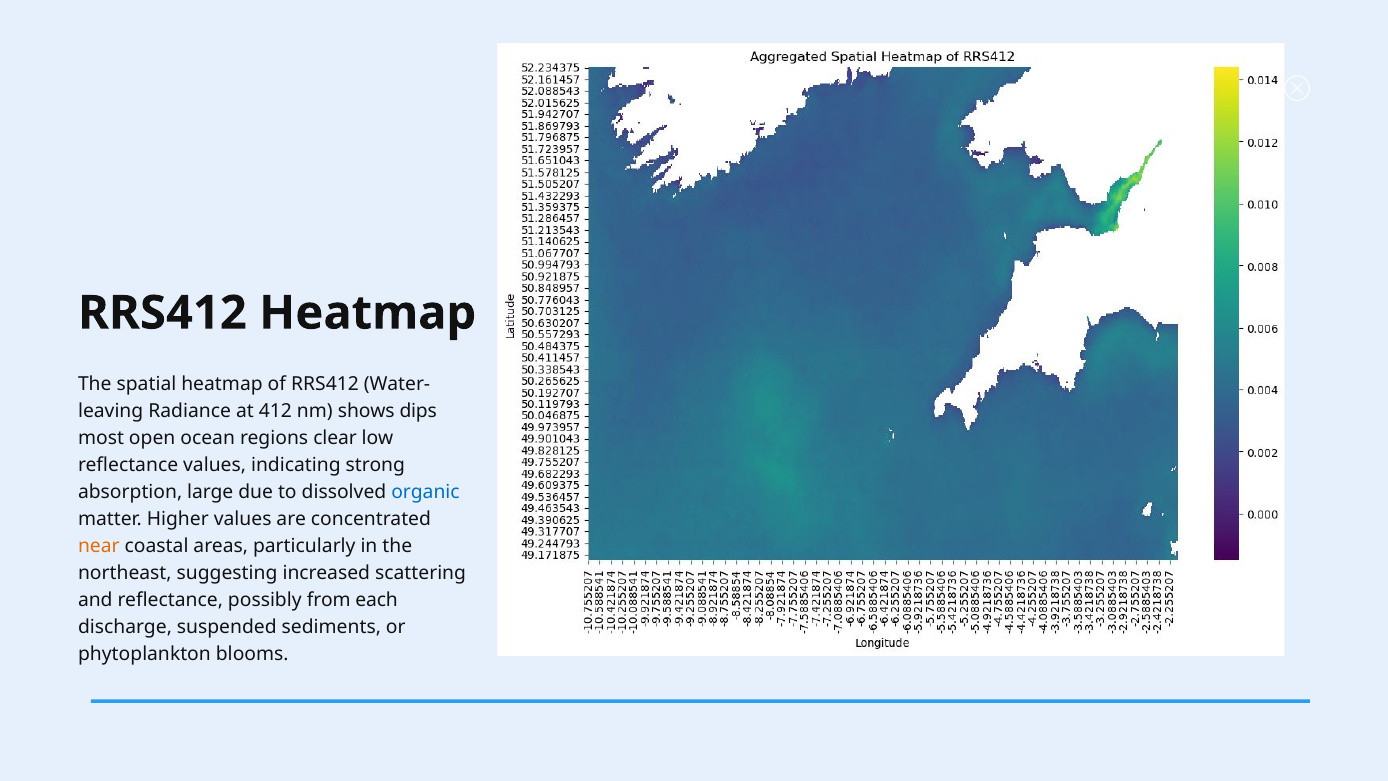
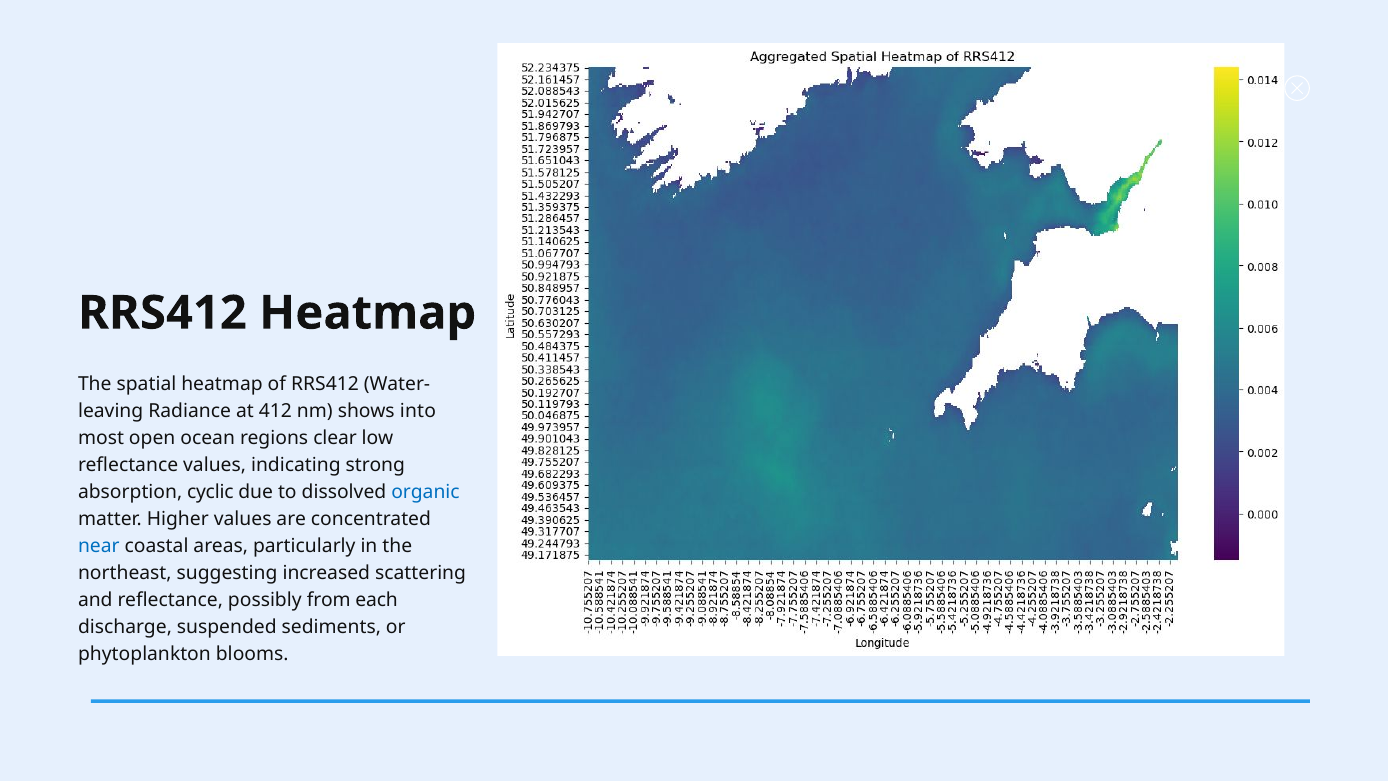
dips: dips -> into (418, 411)
large: large -> cyclic (210, 492)
near colour: orange -> blue (99, 546)
